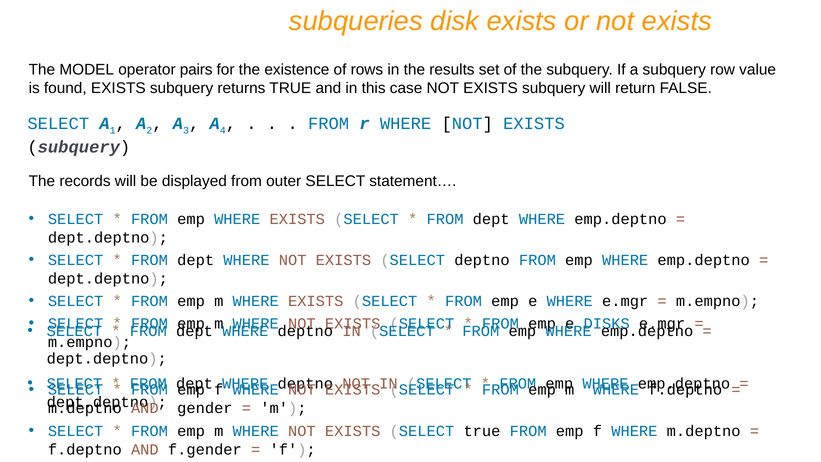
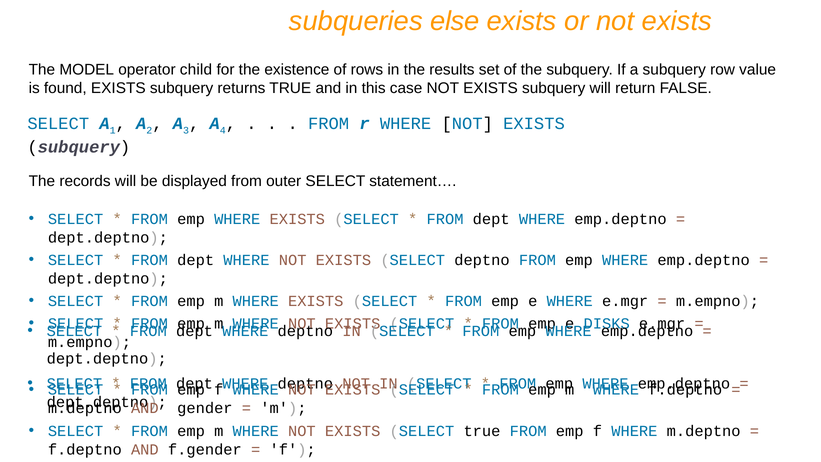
disk: disk -> else (455, 21)
pairs: pairs -> child (196, 70)
